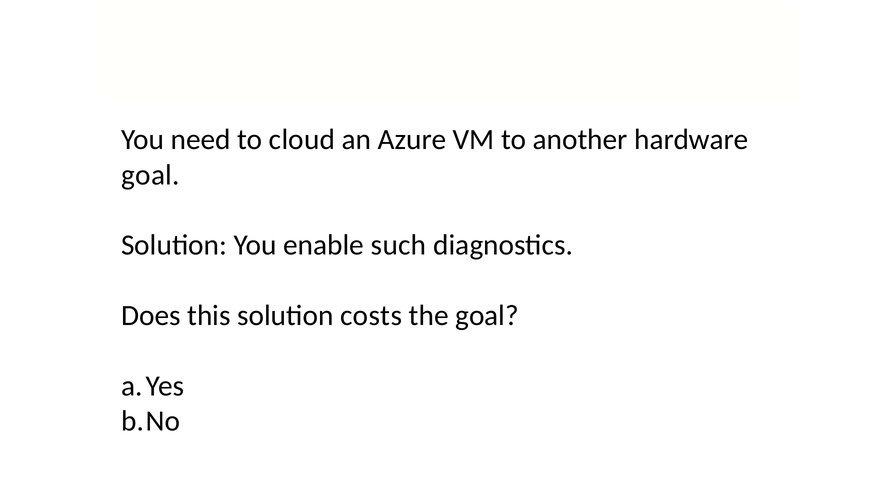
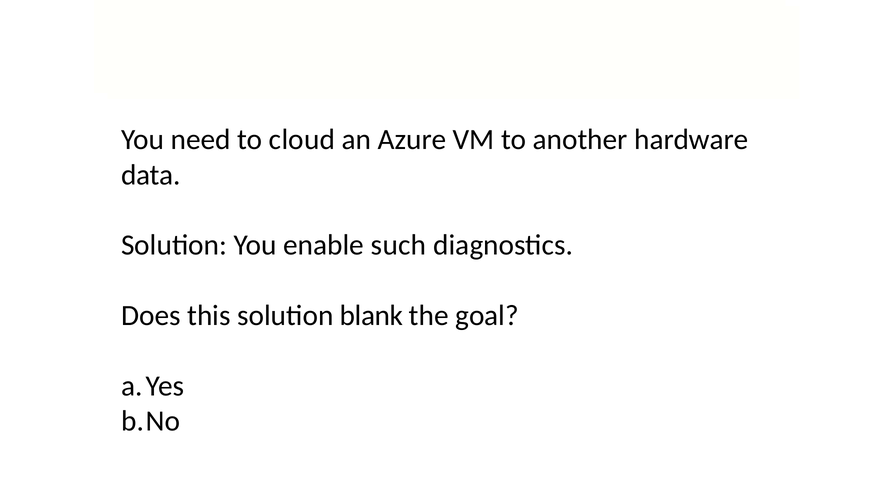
goal: goal -> data (151, 175)
costs: costs -> blank (371, 316)
